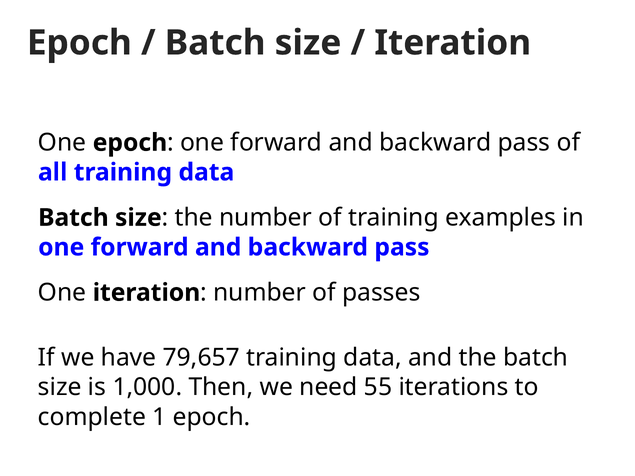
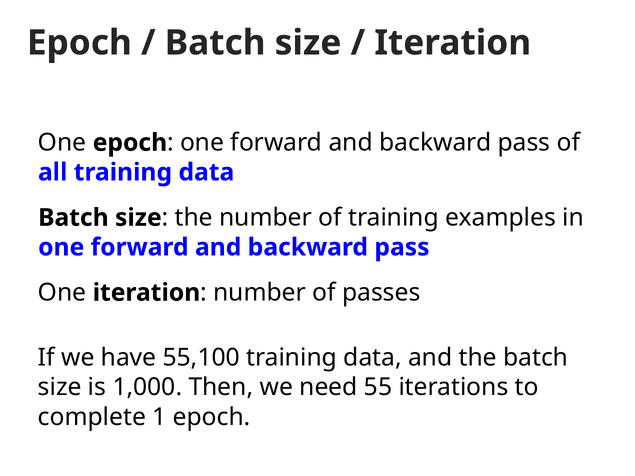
79,657: 79,657 -> 55,100 (201, 358)
